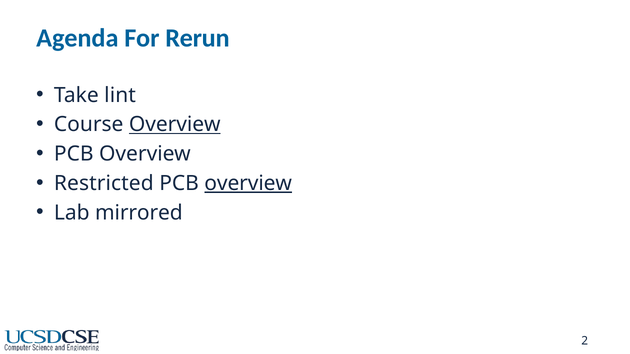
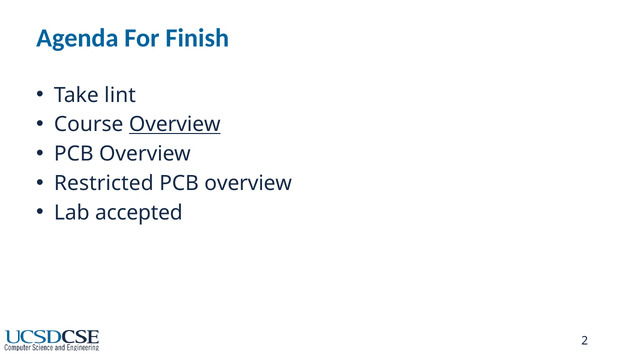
Rerun: Rerun -> Finish (197, 38)
overview underline: present -> none (248, 183)
mirrored: mirrored -> accepted (139, 213)
